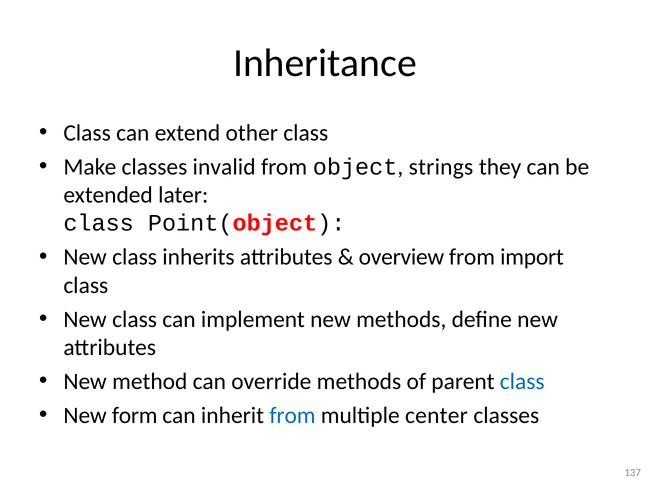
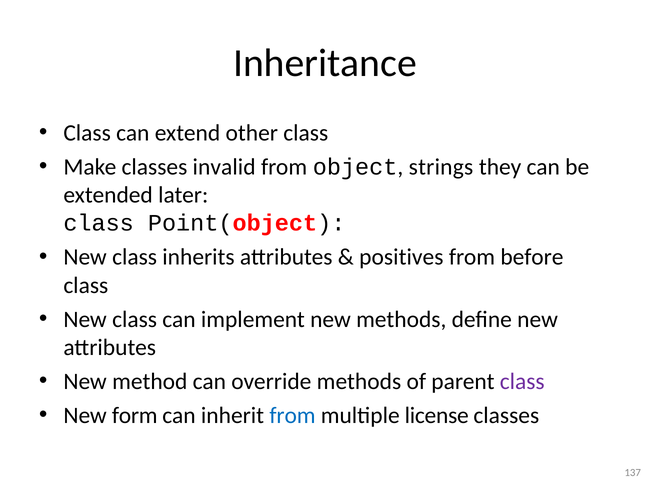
overview: overview -> positives (401, 257)
import: import -> before (532, 257)
class colour: blue -> purple (522, 381)
center: center -> license (437, 415)
